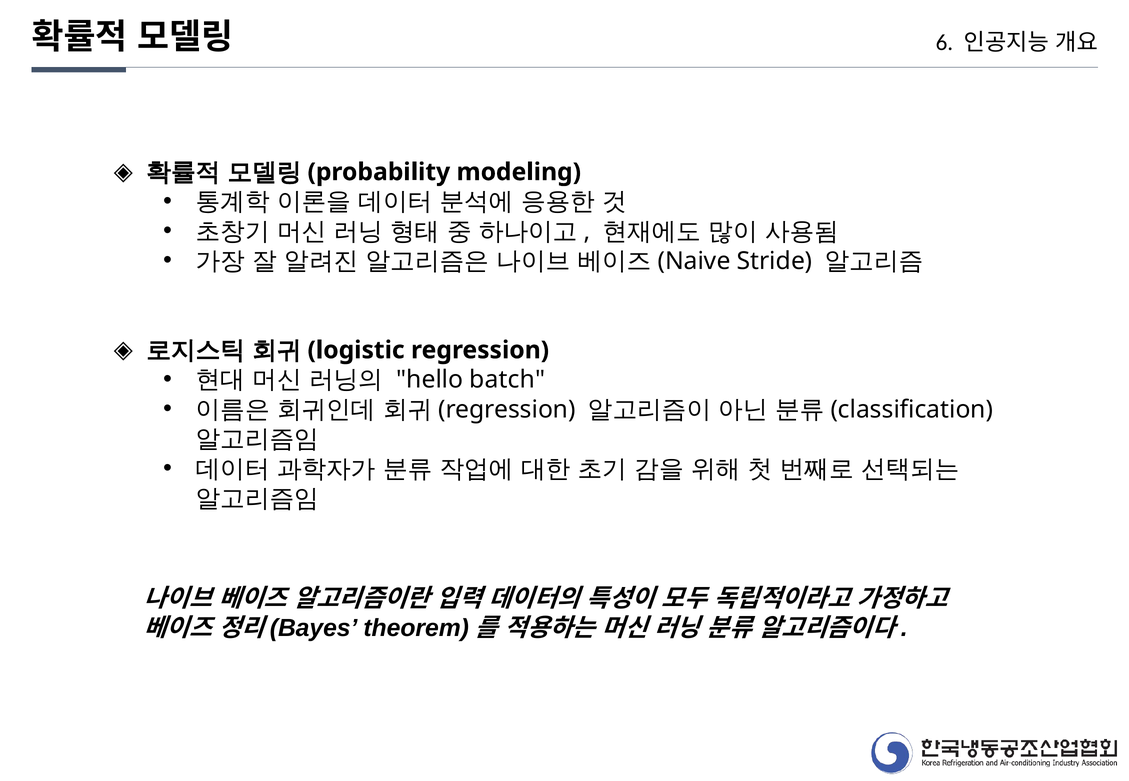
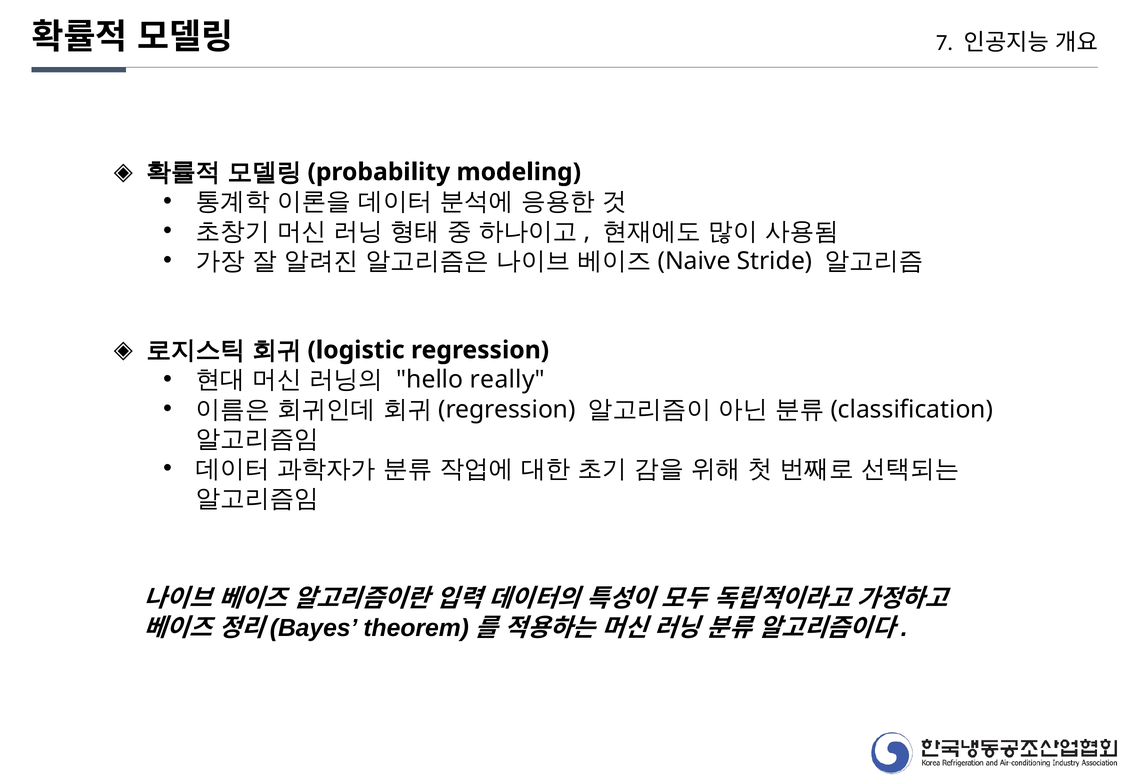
6: 6 -> 7 (944, 43)
batch: batch -> really (507, 380)
